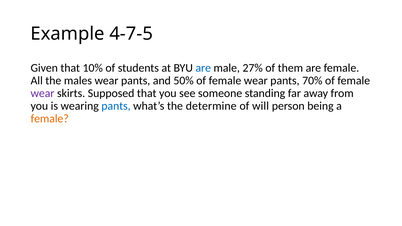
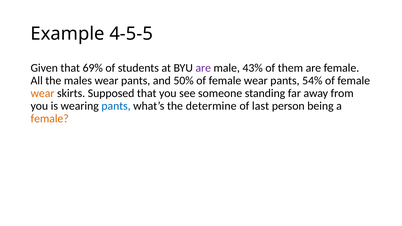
4-7-5: 4-7-5 -> 4-5-5 (131, 34)
10%: 10% -> 69% (93, 68)
are colour: blue -> purple (203, 68)
27%: 27% -> 43% (253, 68)
70%: 70% -> 54% (312, 81)
wear colour: purple -> orange (43, 93)
will: will -> last (261, 106)
